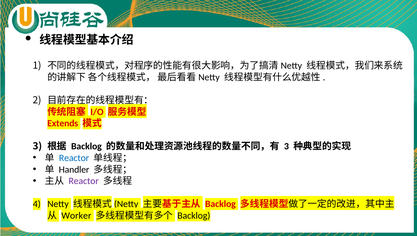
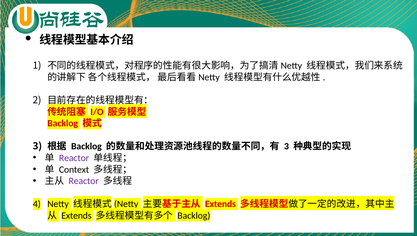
Extends: Extends -> Backlog (63, 124)
Reactor colour: blue -> purple (74, 158)
Handler: Handler -> Context (74, 170)
Backlog: Backlog -> Extends (220, 205)
Worker: Worker -> Extends (76, 216)
